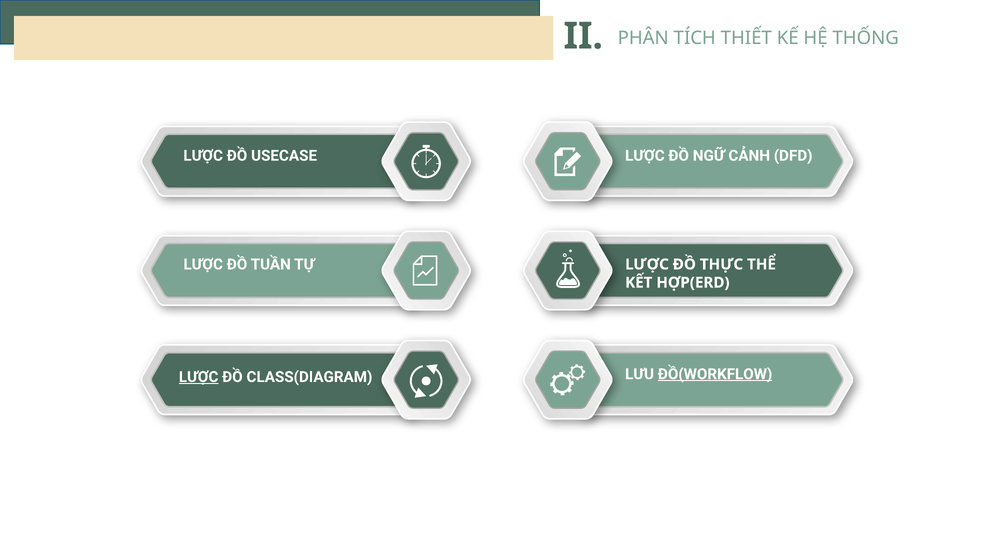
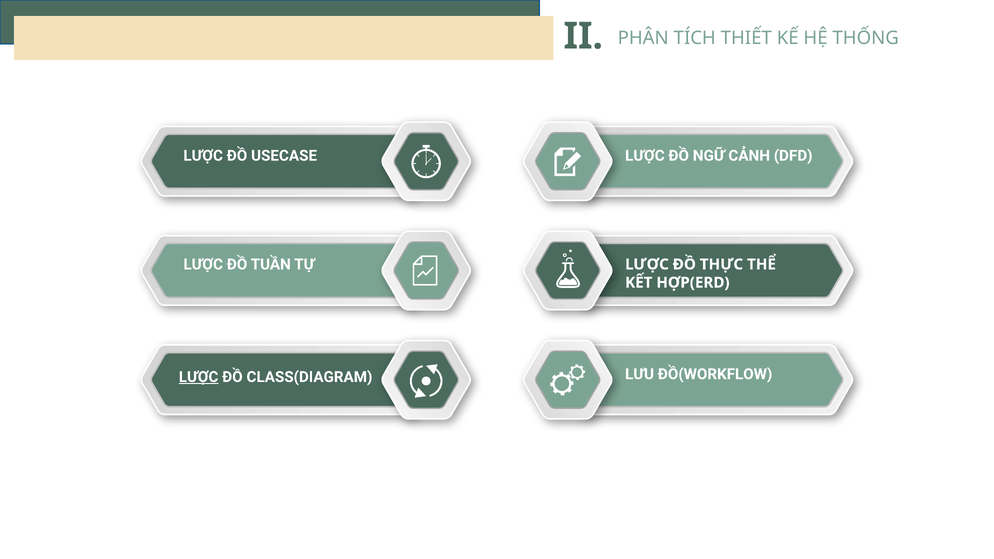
ĐỒ(WORKFLOW underline: present -> none (715, 374)
